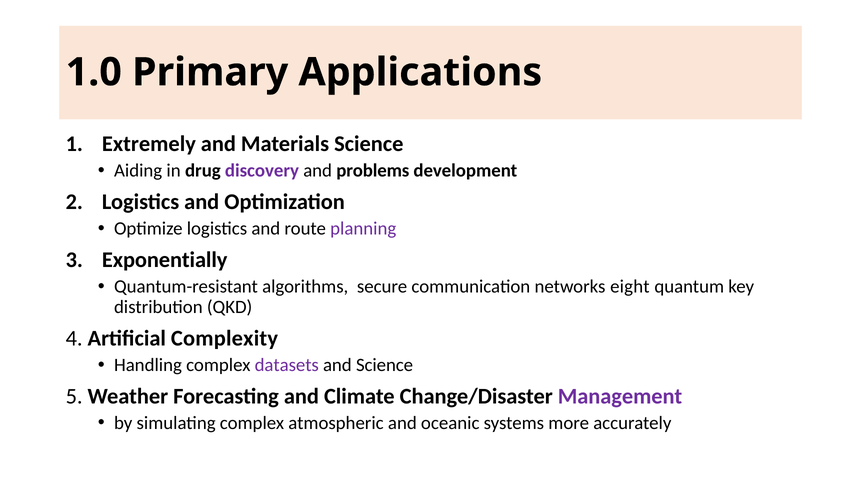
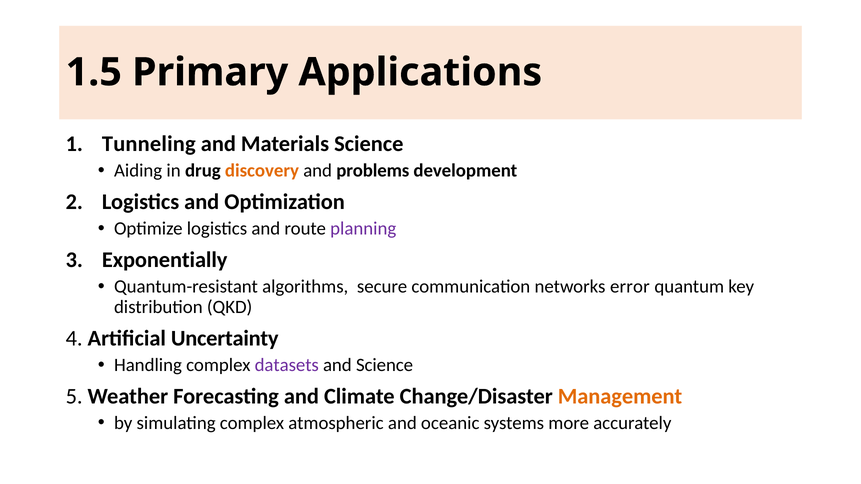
1.0: 1.0 -> 1.5 (94, 72)
Extremely: Extremely -> Tunneling (149, 144)
discovery colour: purple -> orange (262, 171)
eight: eight -> error (630, 287)
Complexity: Complexity -> Uncertainty (225, 338)
Management colour: purple -> orange (620, 396)
